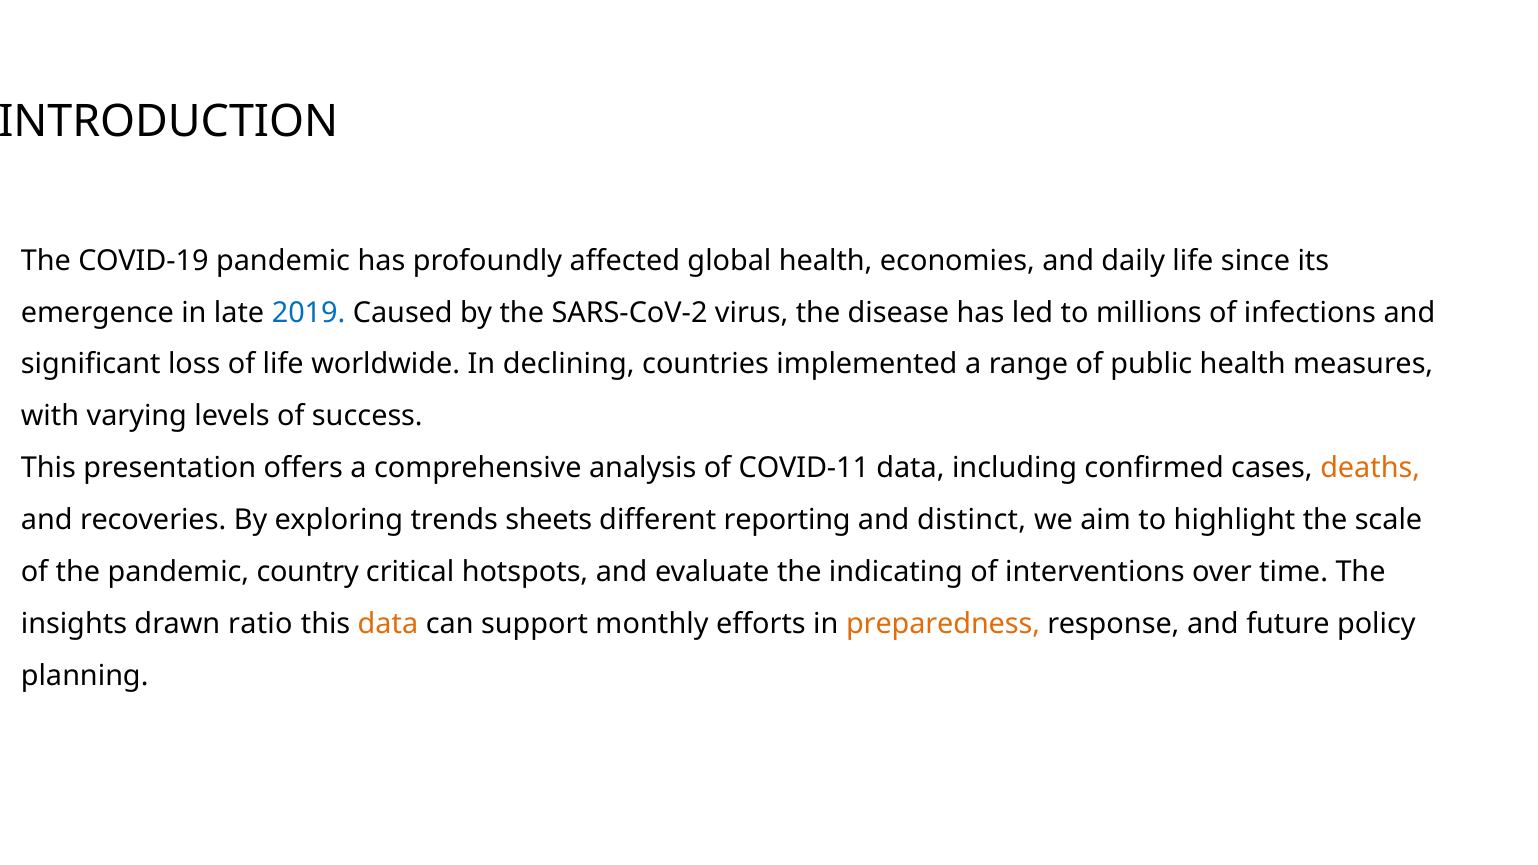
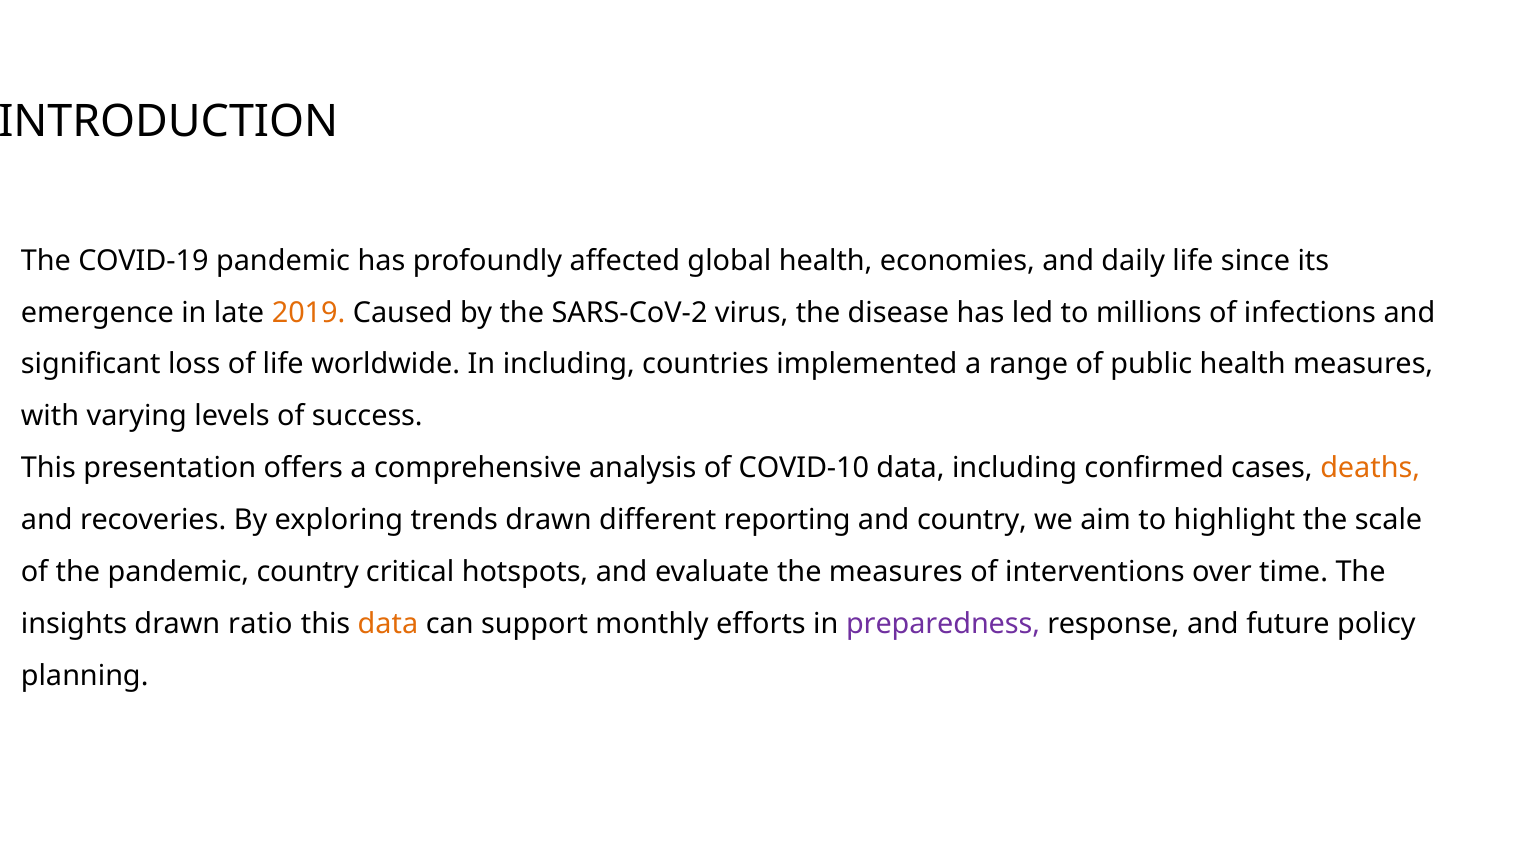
2019 colour: blue -> orange (309, 313)
In declining: declining -> including (569, 364)
COVID-11: COVID-11 -> COVID-10 (804, 468)
trends sheets: sheets -> drawn (549, 520)
and distinct: distinct -> country (972, 520)
the indicating: indicating -> measures (896, 572)
preparedness colour: orange -> purple (943, 624)
